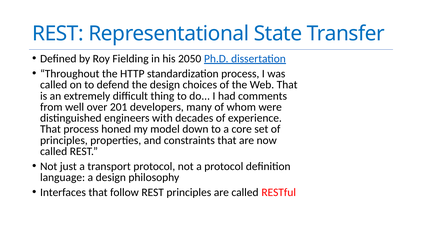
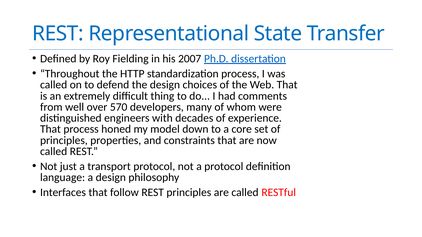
2050: 2050 -> 2007 (190, 59)
201: 201 -> 570 (119, 107)
